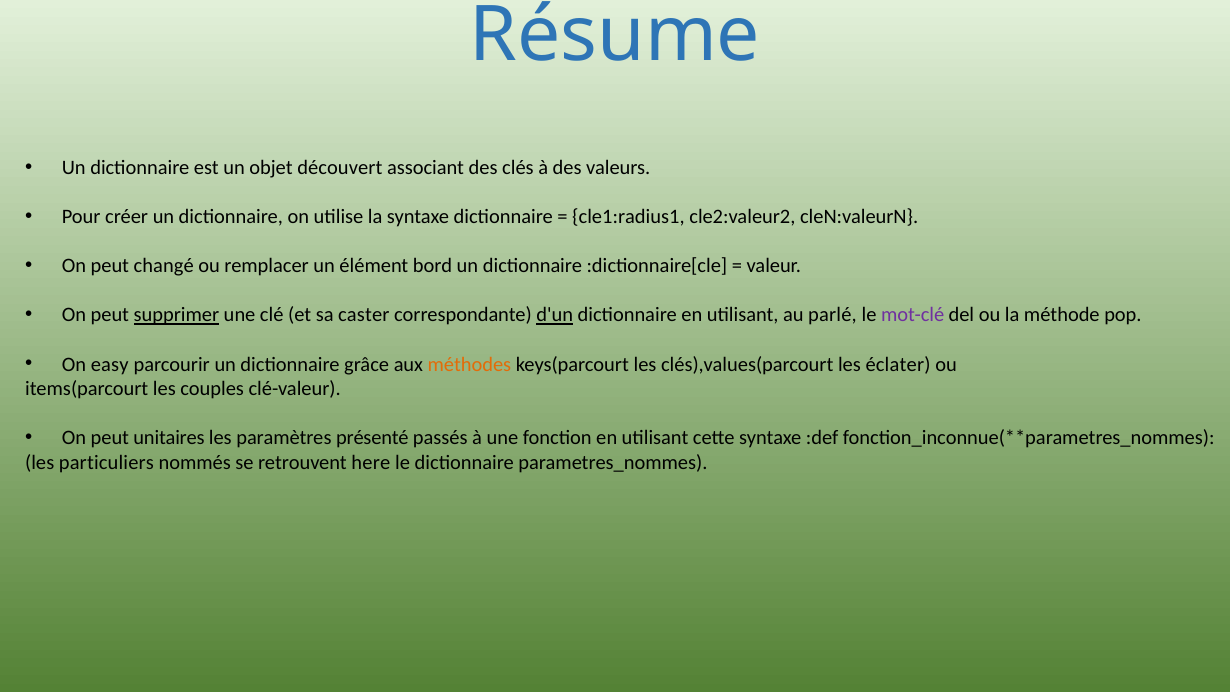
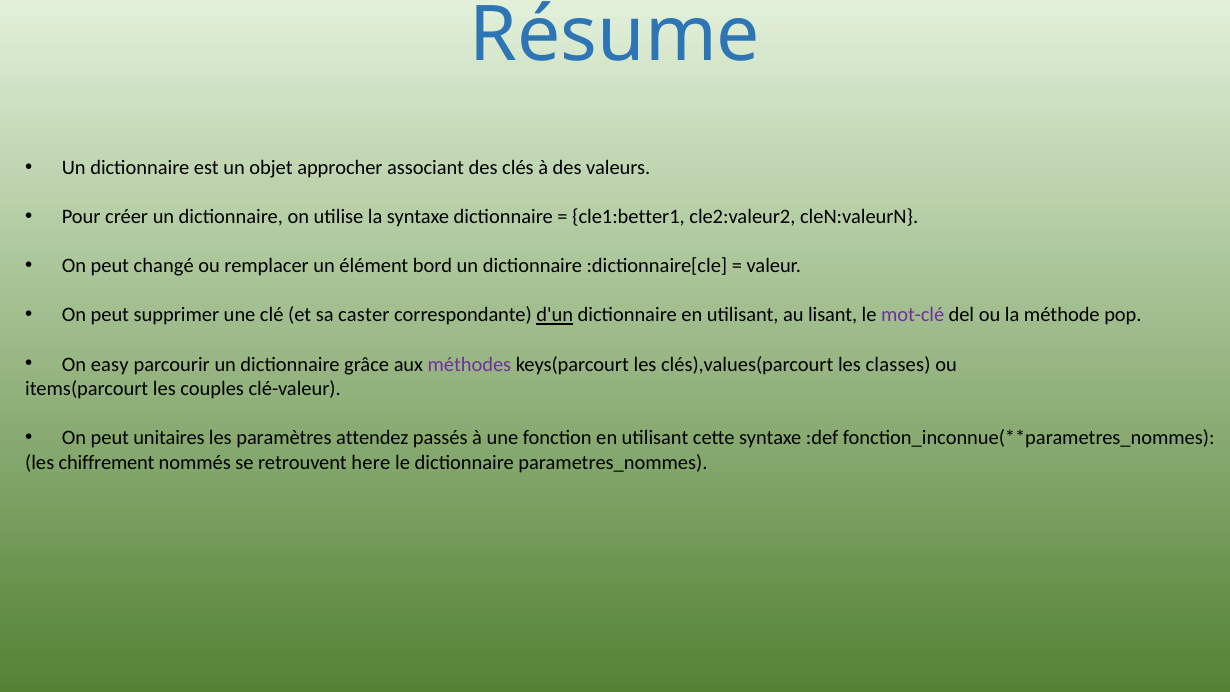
découvert: découvert -> approcher (340, 168)
cle1:radius1: cle1:radius1 -> cle1:better1 (628, 217)
supprimer underline: present -> none (176, 315)
parlé: parlé -> lisant (833, 315)
méthodes colour: orange -> purple (469, 364)
éclater: éclater -> classes (898, 364)
présenté: présenté -> attendez (372, 438)
particuliers: particuliers -> chiffrement (107, 463)
